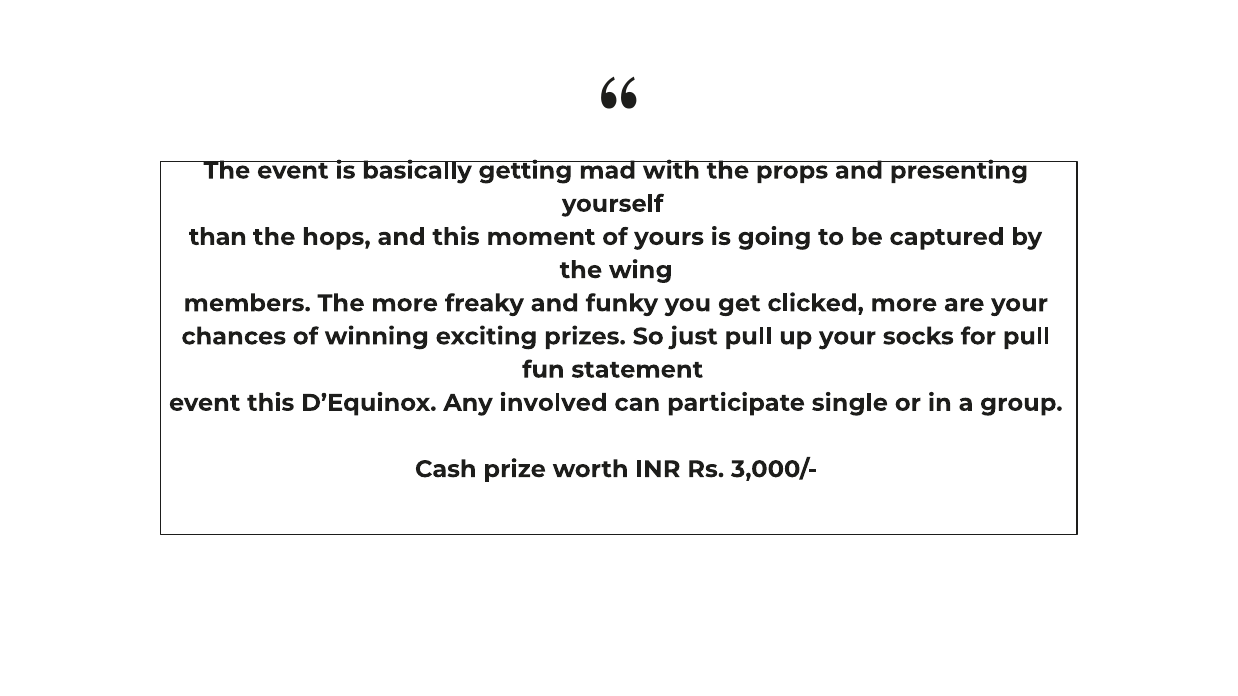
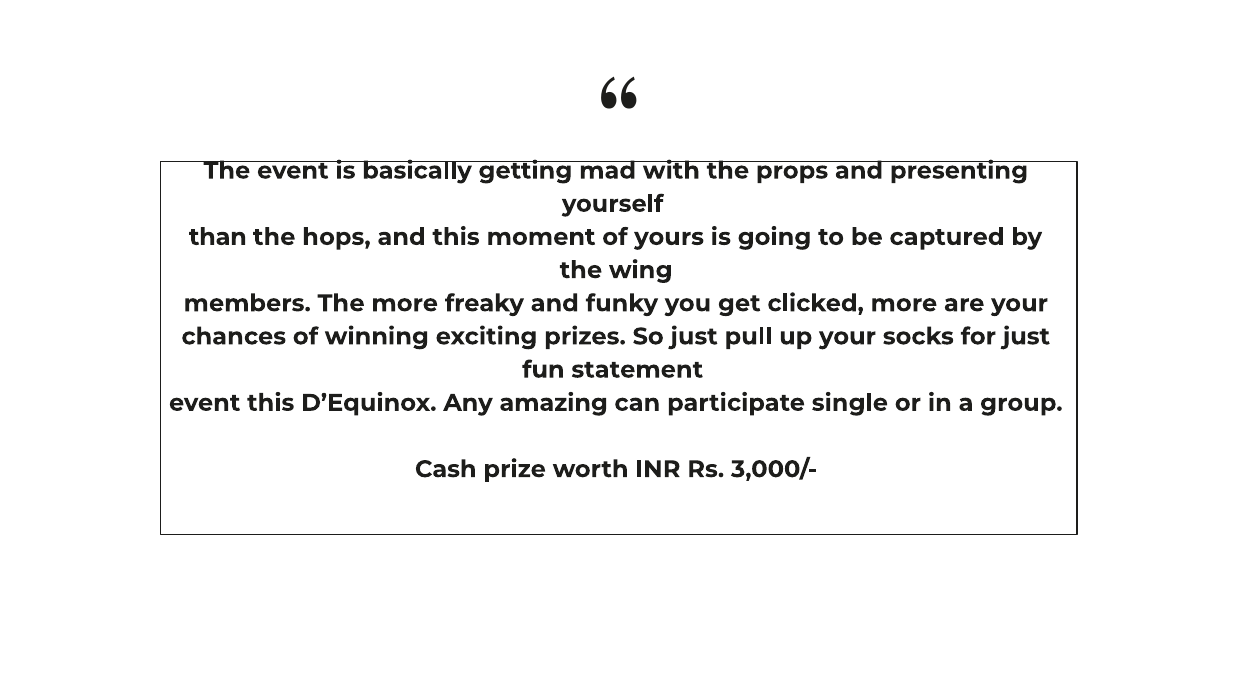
for pull: pull -> just (1026, 337)
involved: involved -> amazing (554, 403)
